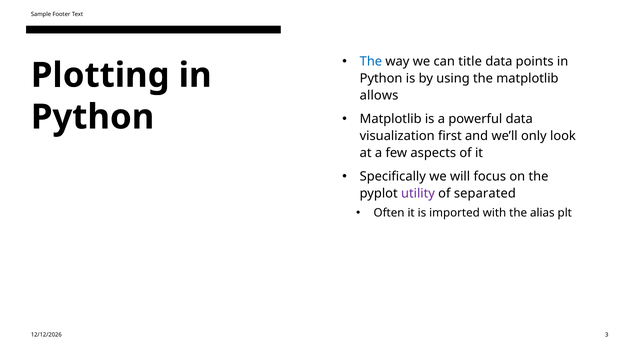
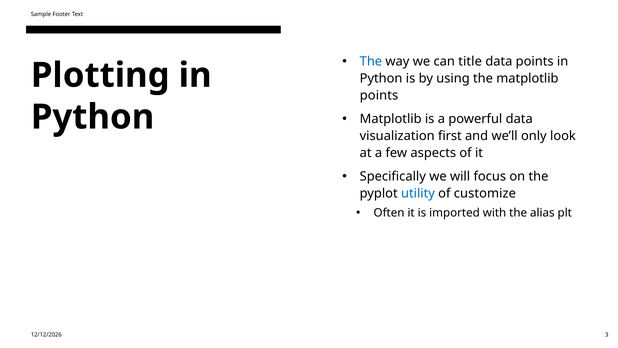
allows: allows -> points (379, 96)
utility colour: purple -> blue (418, 193)
separated: separated -> customize (485, 193)
